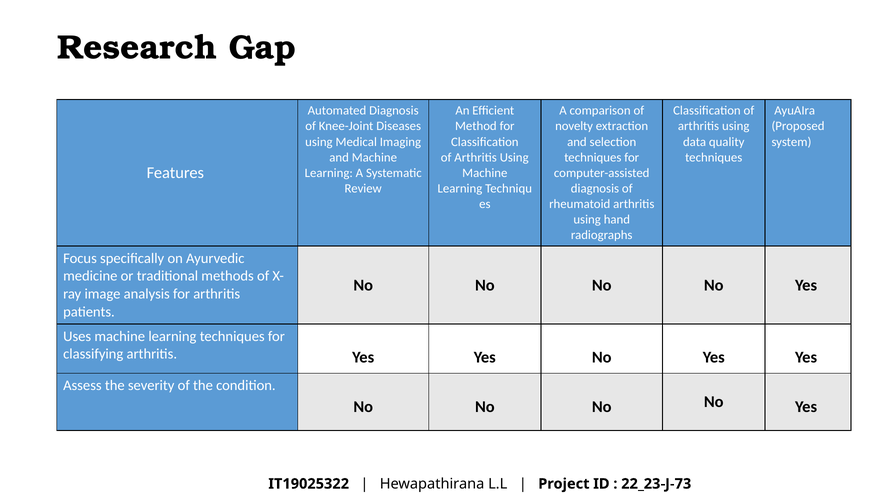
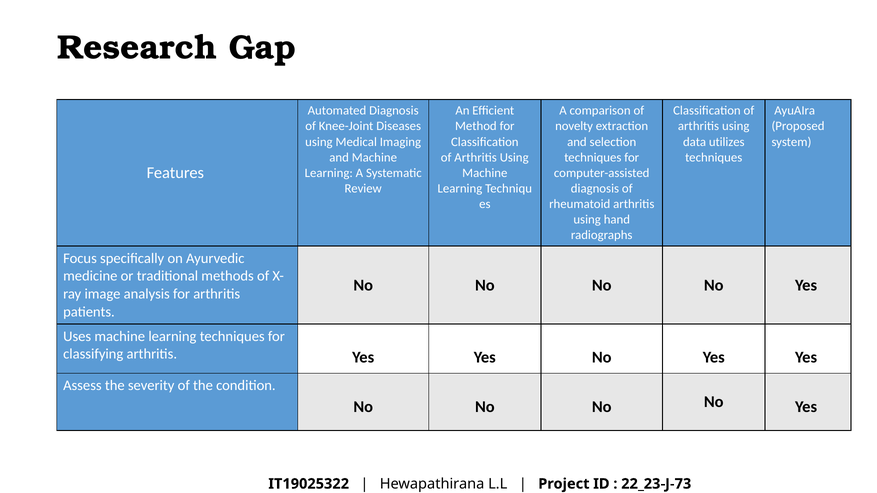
quality: quality -> utilizes (727, 142)
